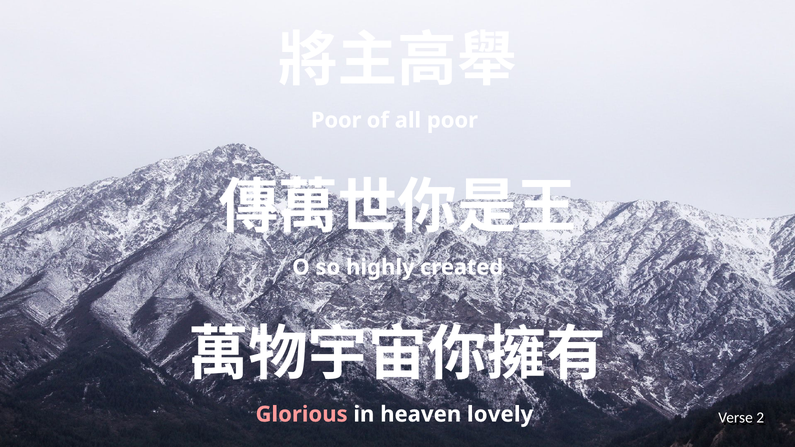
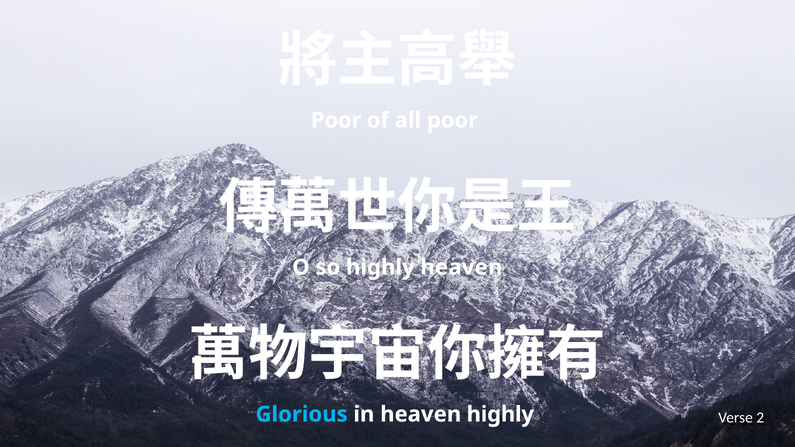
highly created: created -> heaven (461, 267)
Glorious colour: pink -> light blue (302, 414)
heaven lovely: lovely -> highly (500, 414)
